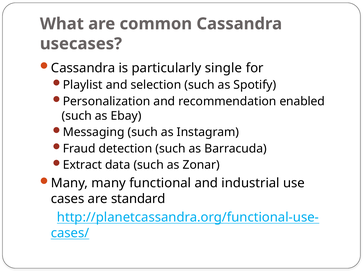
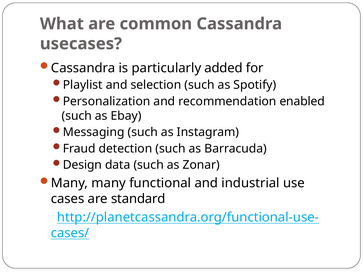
single: single -> added (224, 68)
Extract: Extract -> Design (82, 165)
